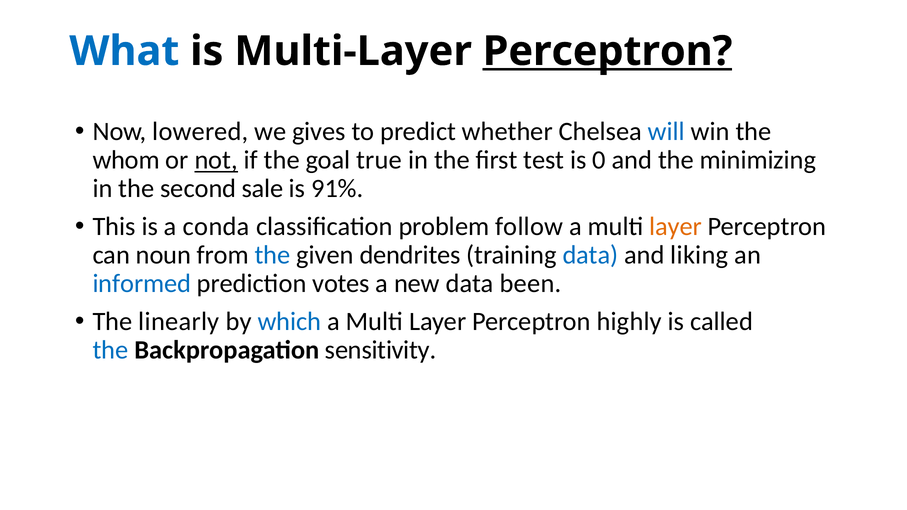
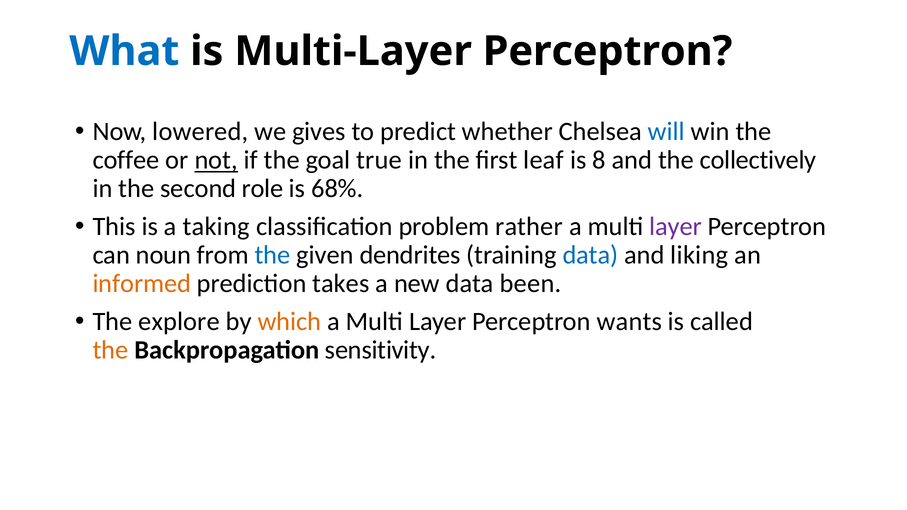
Perceptron underline: present -> none (608, 51)
whom: whom -> coffee (126, 160)
test: test -> leaf (544, 160)
0: 0 -> 8 (599, 160)
minimizing: minimizing -> collectively (758, 160)
sale: sale -> role (263, 189)
91%: 91% -> 68% (337, 189)
conda: conda -> taking (216, 227)
follow: follow -> rather (529, 227)
layer colour: orange -> purple (676, 227)
informed colour: blue -> orange (142, 284)
votes: votes -> takes (341, 284)
linearly: linearly -> explore (179, 322)
which colour: blue -> orange (289, 322)
highly: highly -> wants (629, 322)
the colour: blue -> orange (110, 350)
